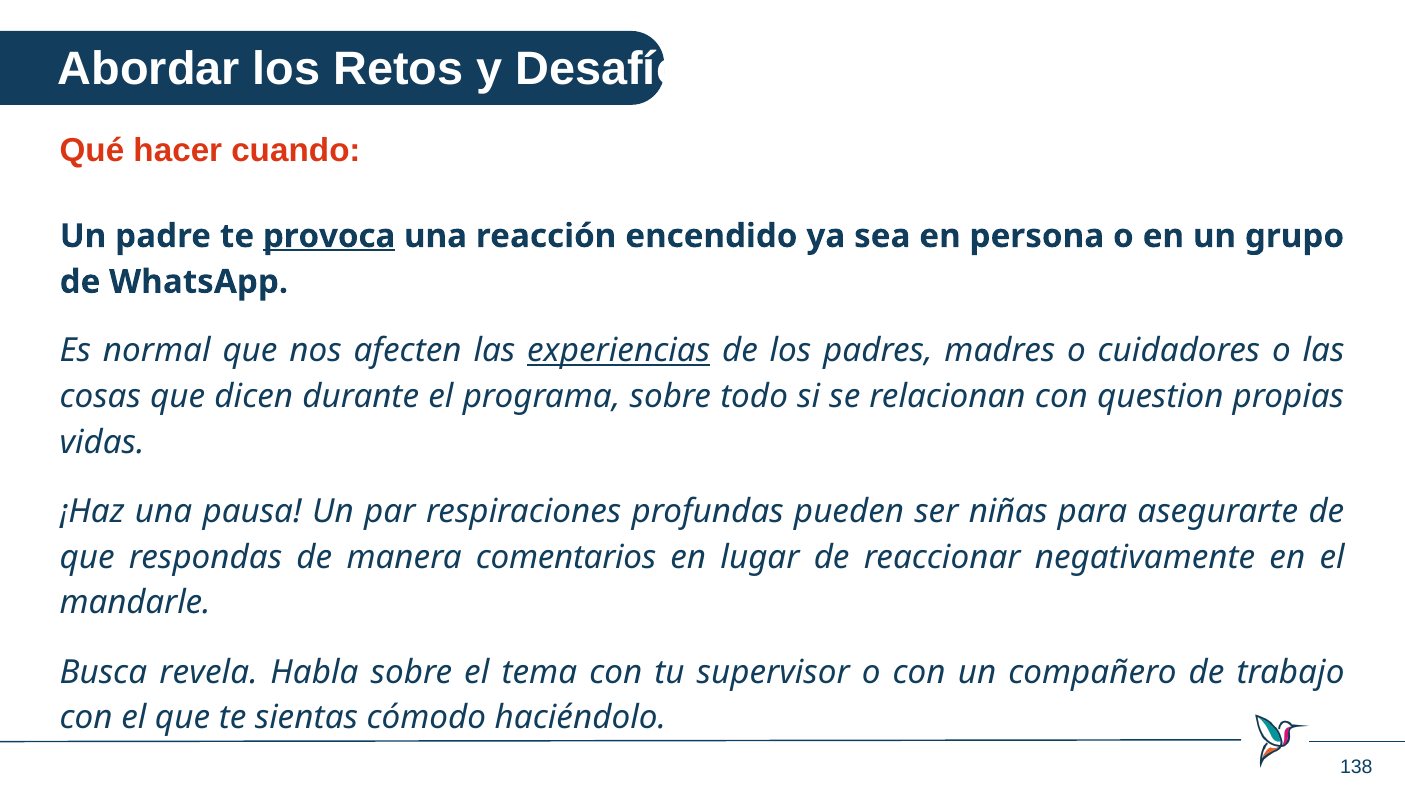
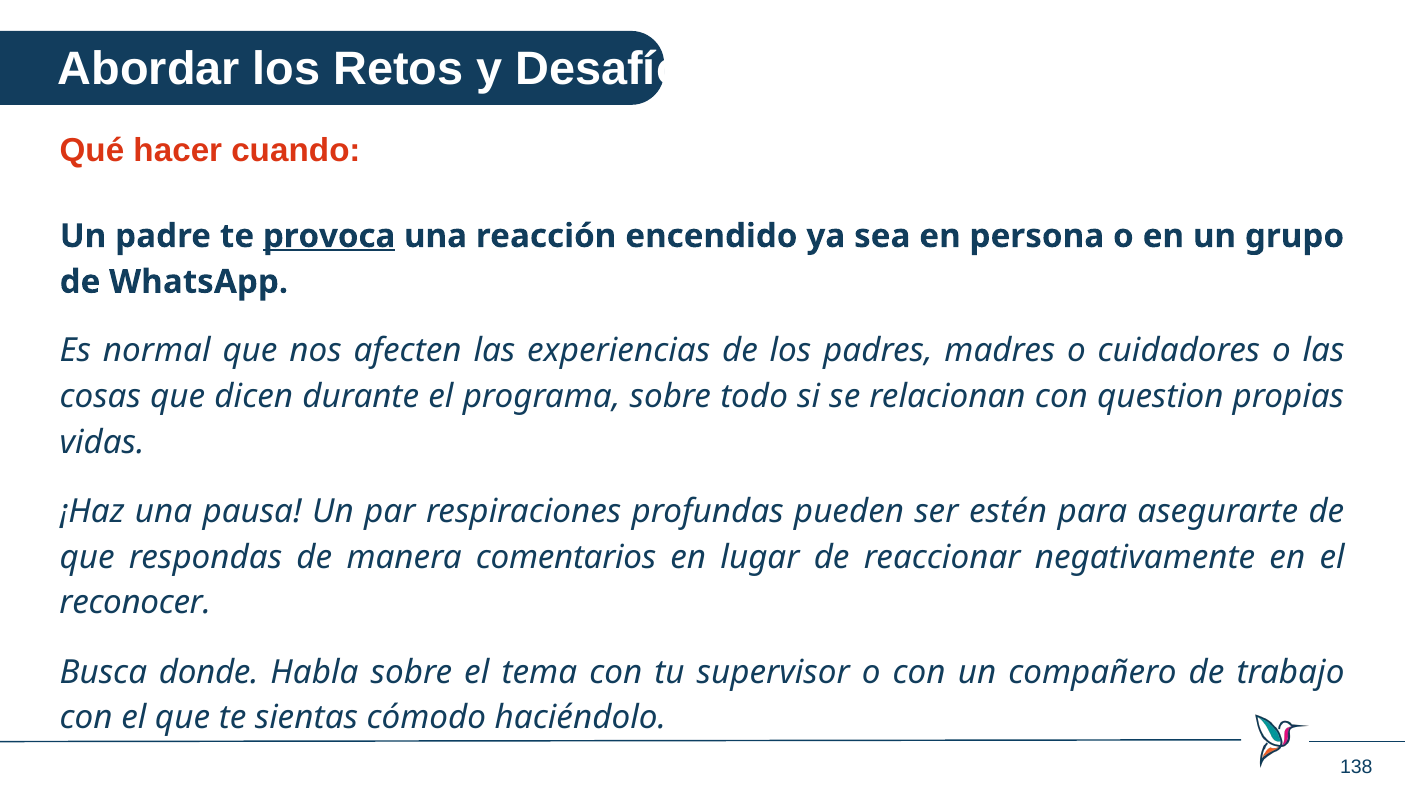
experiencias underline: present -> none (619, 351)
niñas: niñas -> estén (1008, 512)
mandarle: mandarle -> reconocer (135, 603)
revela: revela -> donde (209, 672)
